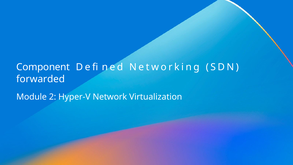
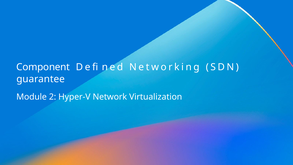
forwarded: forwarded -> guarantee (41, 79)
